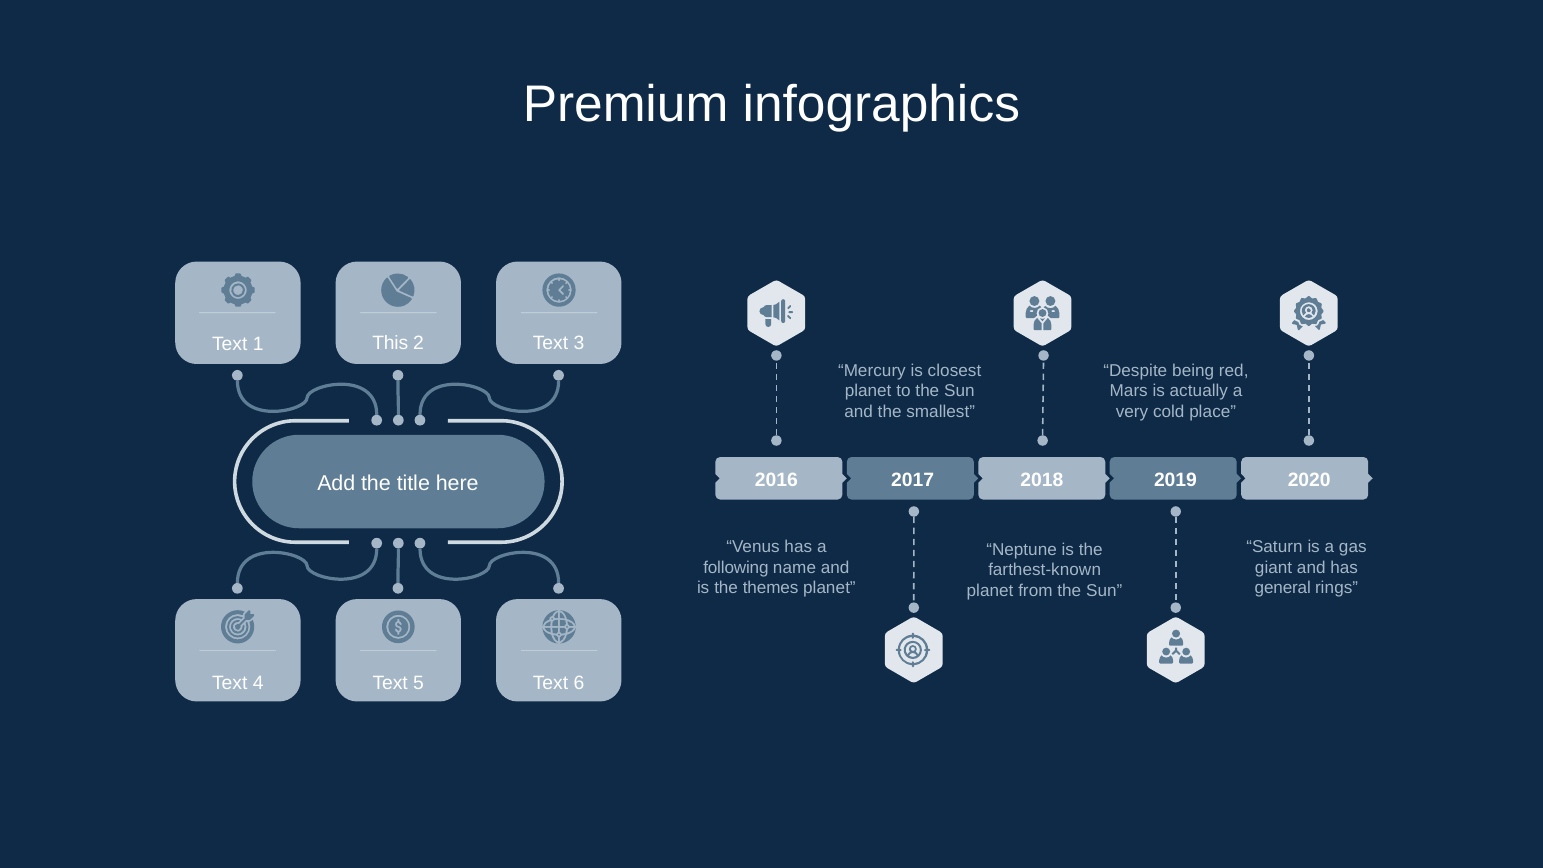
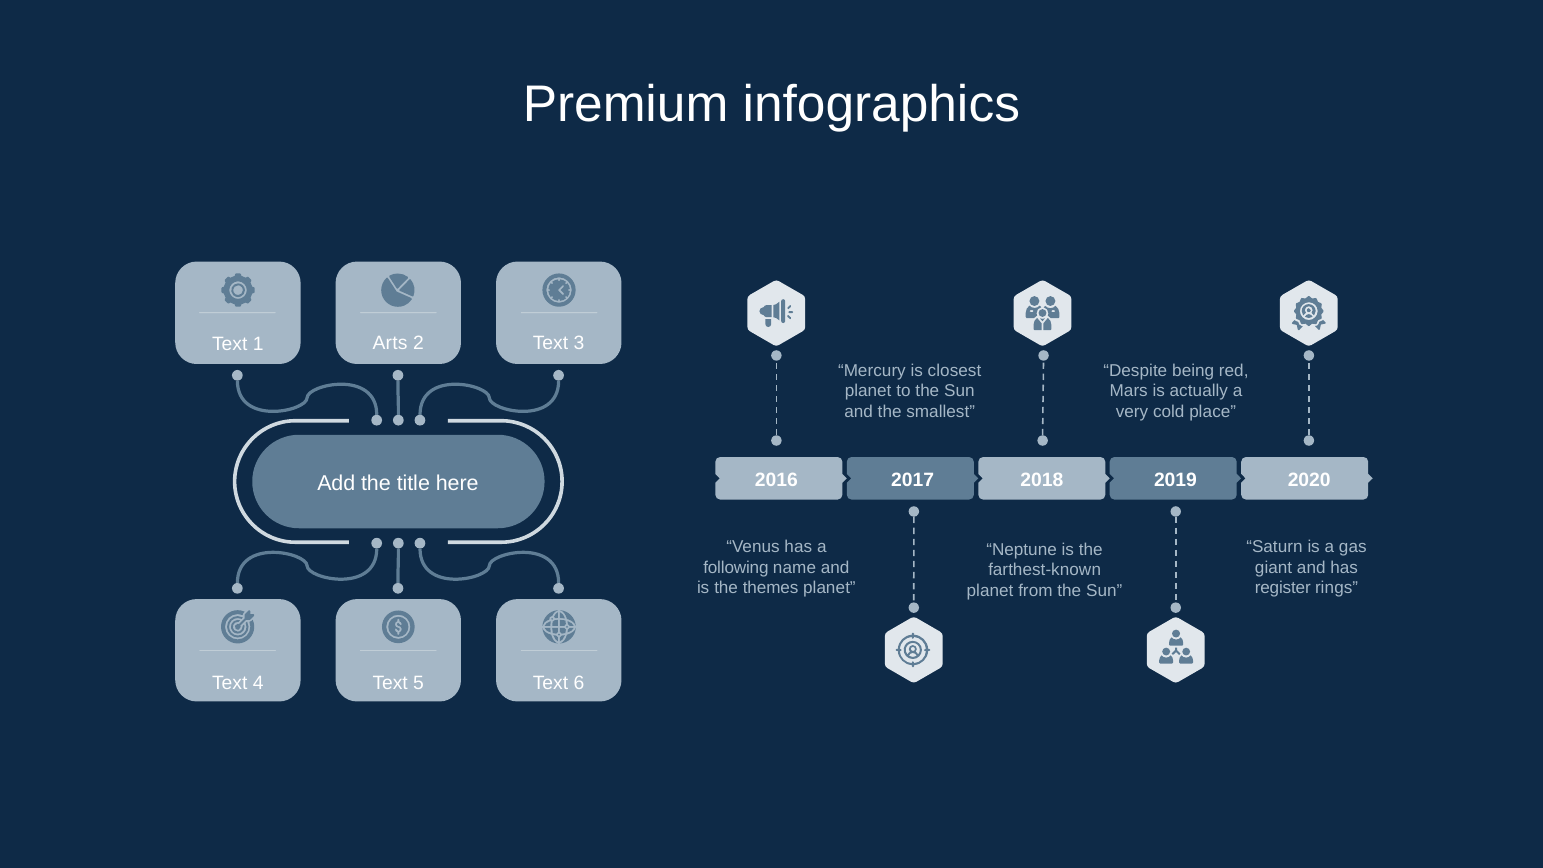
This: This -> Arts (390, 344)
general: general -> register (1283, 588)
